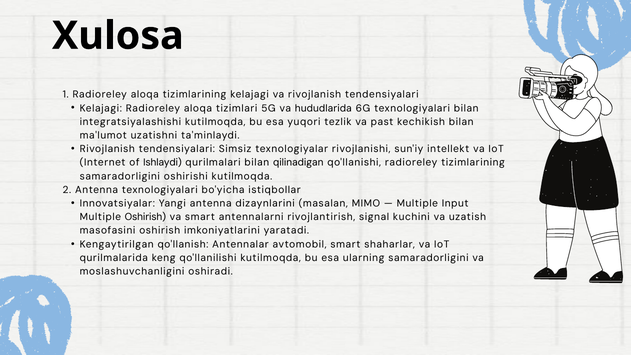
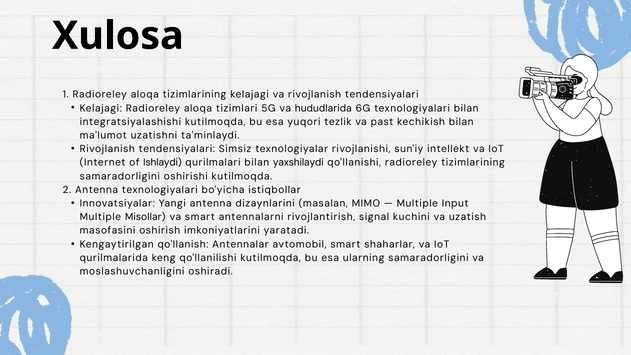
qilinadigan: qilinadigan -> yaxshilaydi (298, 163)
Multiple Oshirish: Oshirish -> Misollar (145, 217)
